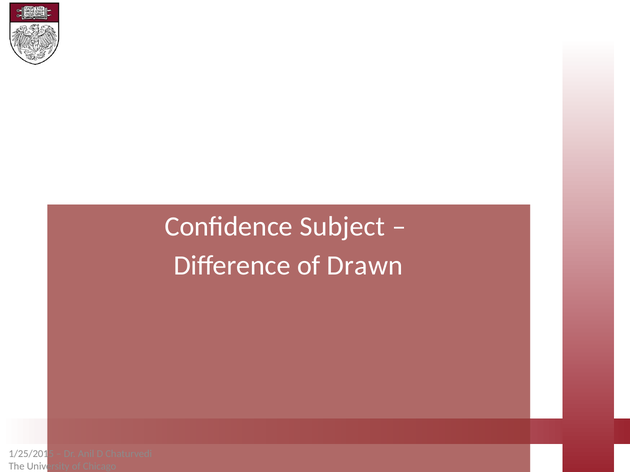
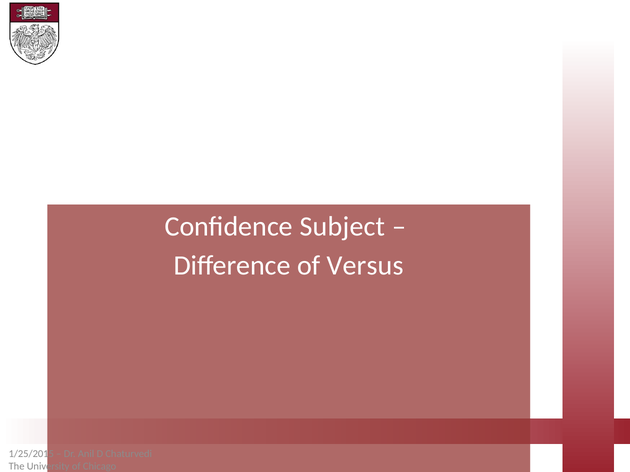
Drawn: Drawn -> Versus (365, 266)
